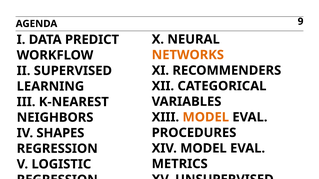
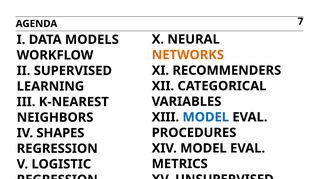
9: 9 -> 7 (301, 21)
PREDICT: PREDICT -> MODELS (92, 40)
MODEL colour: orange -> blue (206, 117)
